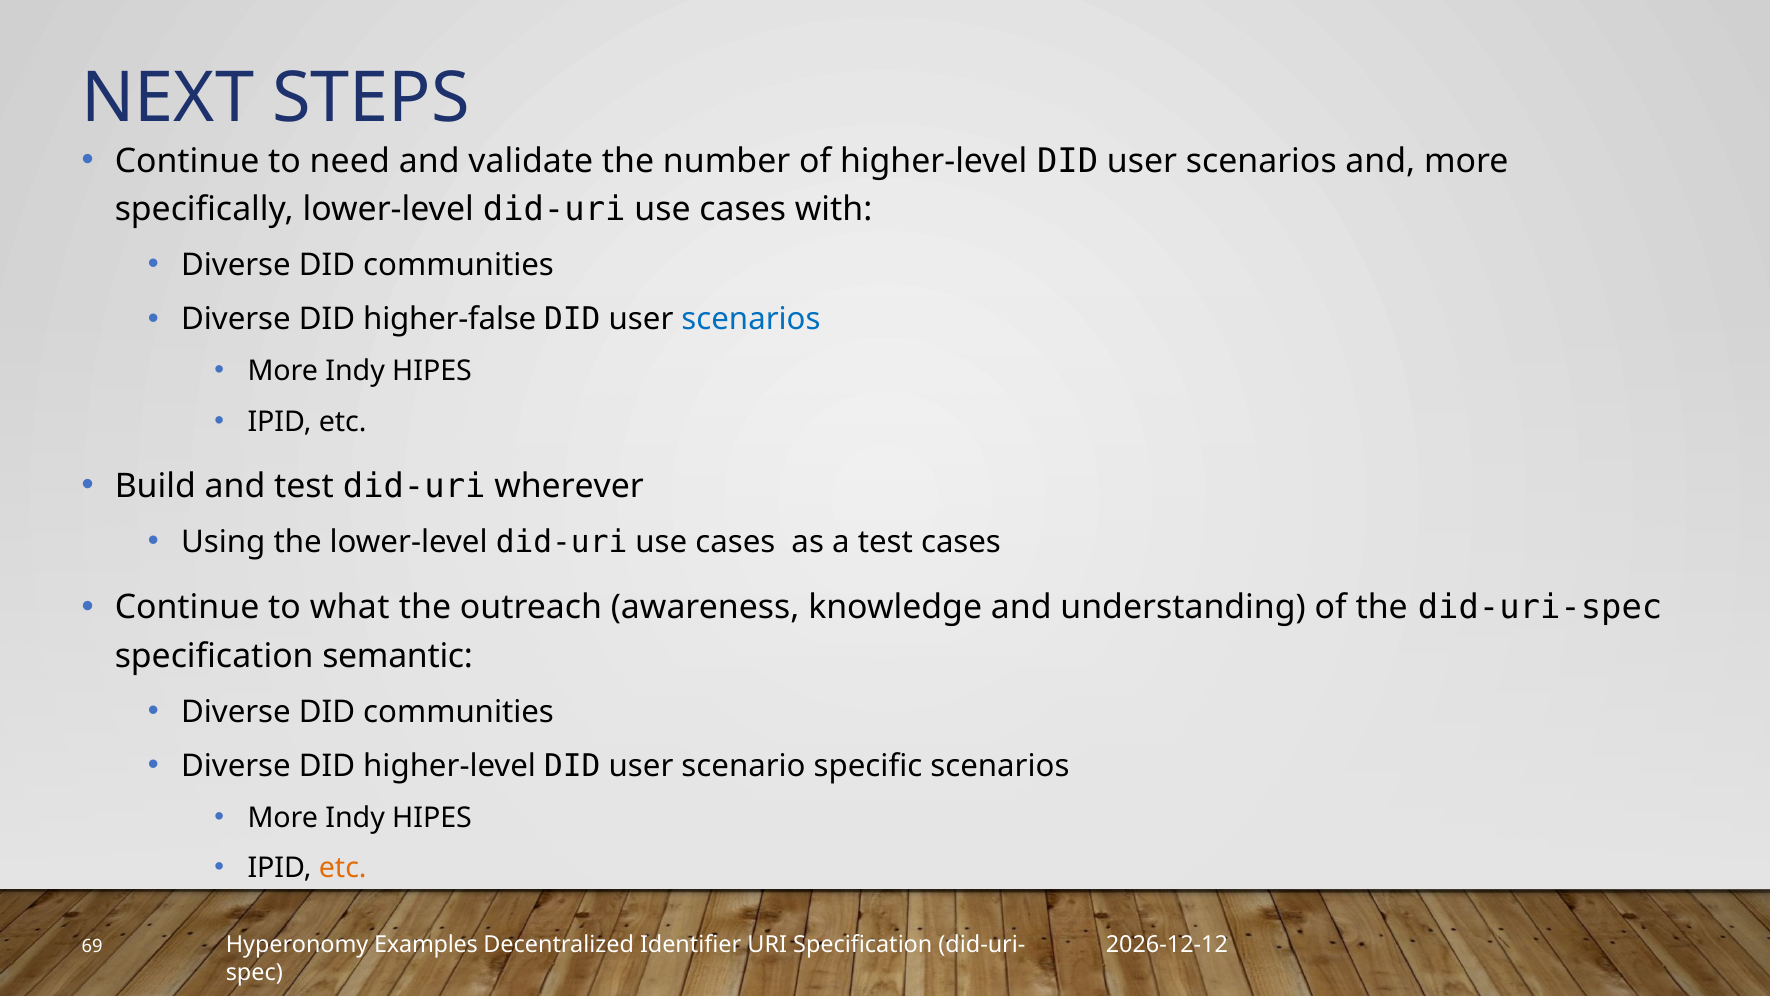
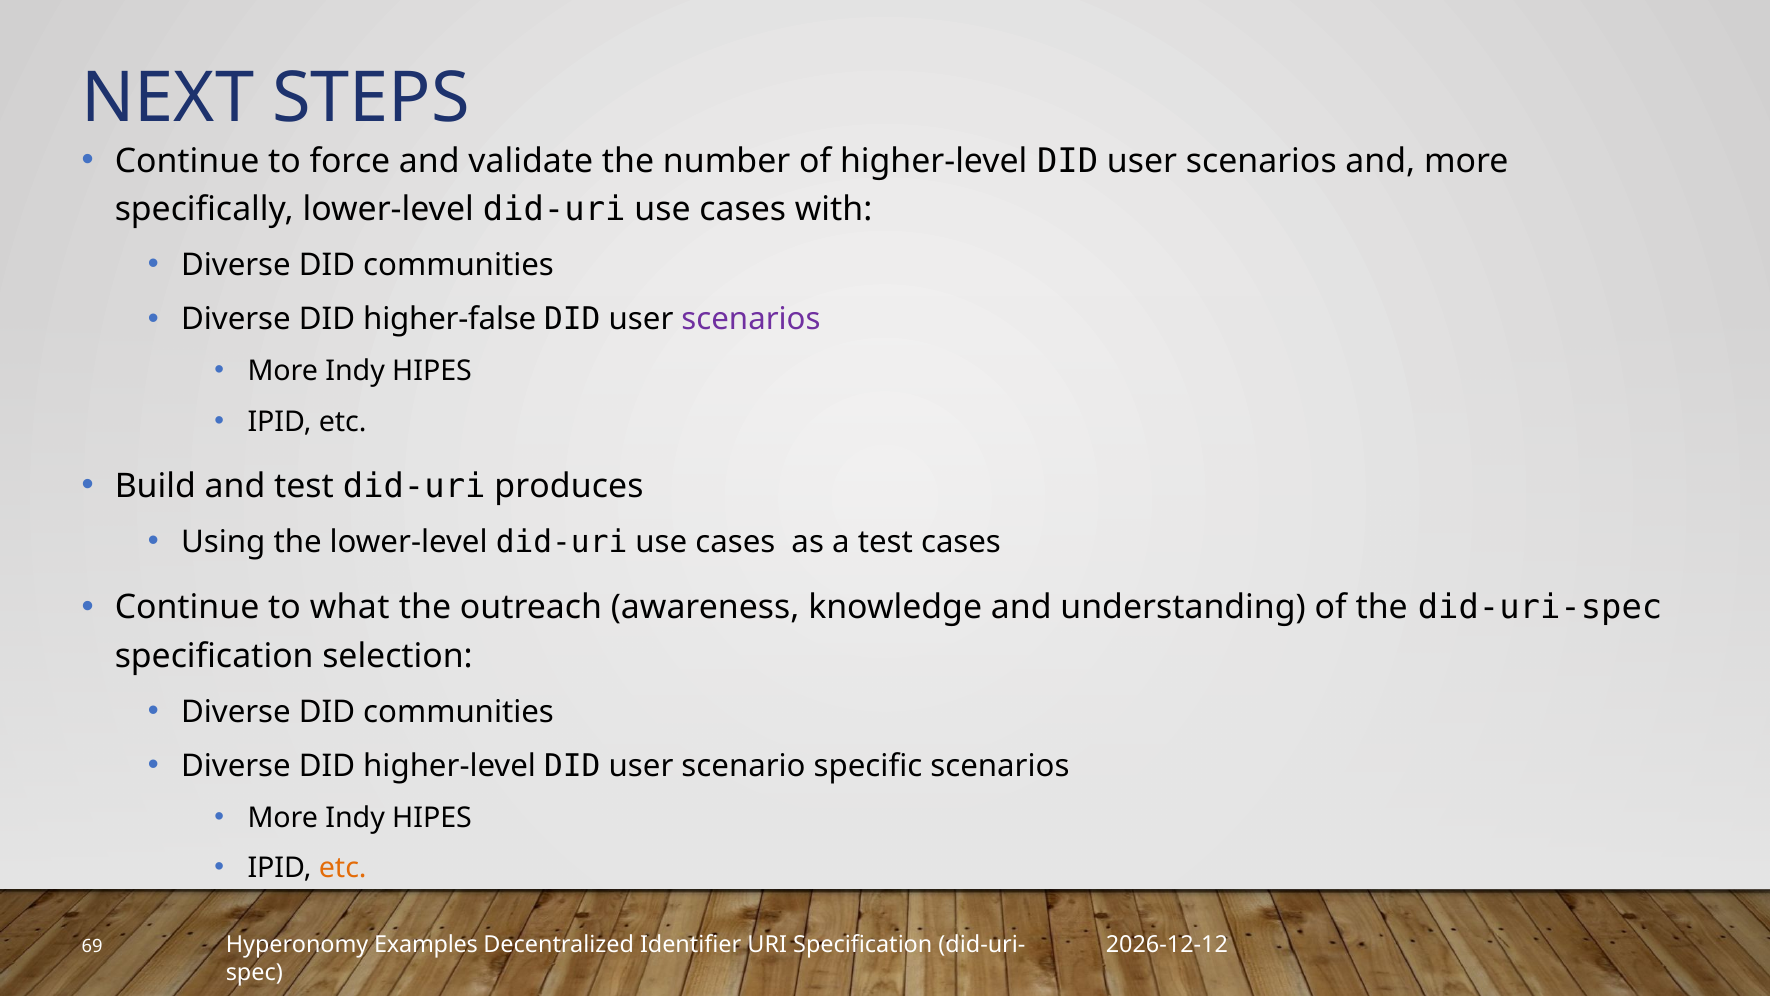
need: need -> force (350, 161)
scenarios colour: blue -> purple (751, 319)
wherever: wherever -> produces (569, 486)
semantic: semantic -> selection (397, 656)
